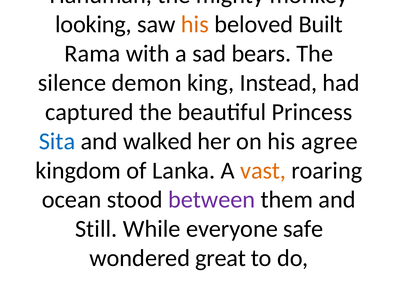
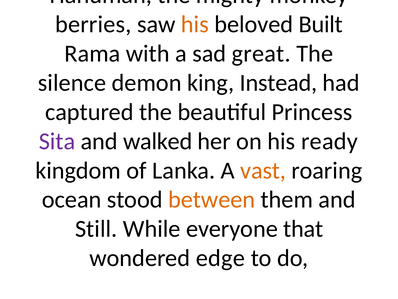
looking: looking -> berries (93, 24)
bears: bears -> great (261, 53)
Sita colour: blue -> purple (57, 141)
agree: agree -> ready (329, 141)
between colour: purple -> orange (212, 199)
safe: safe -> that (303, 229)
great: great -> edge (220, 258)
